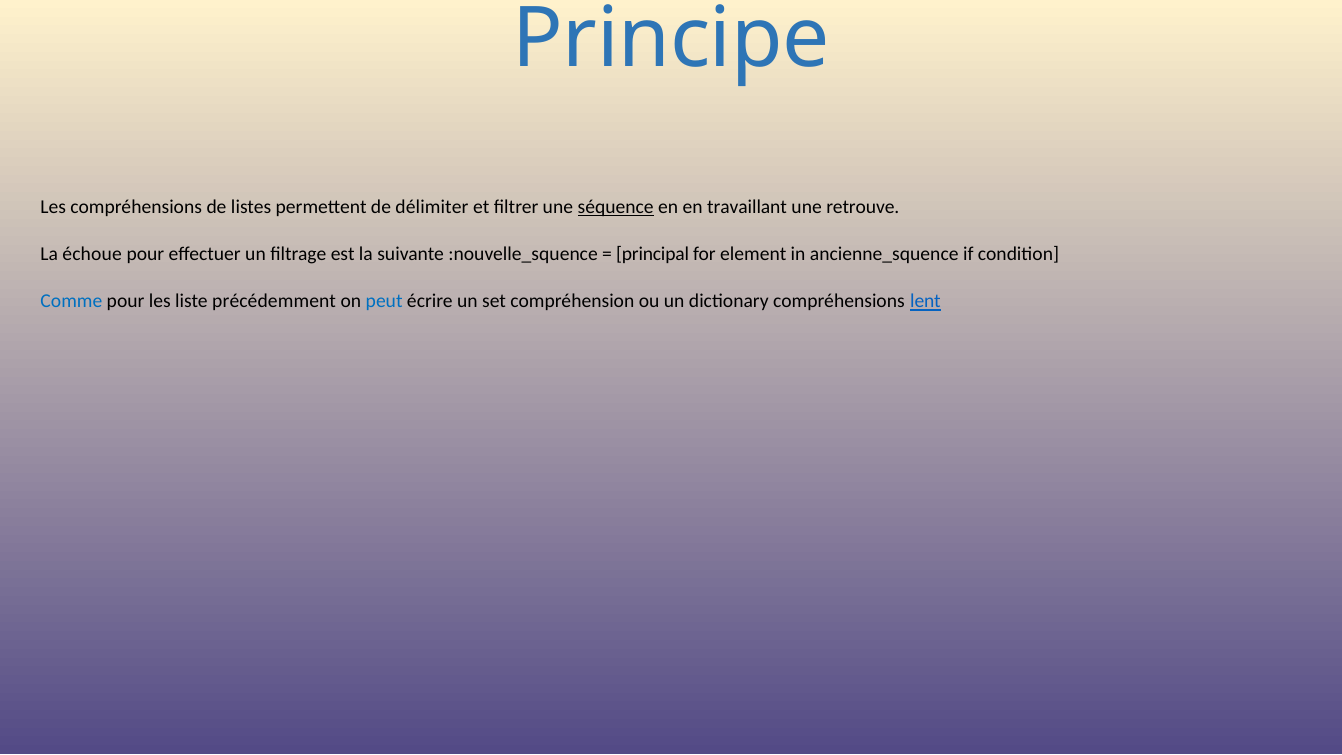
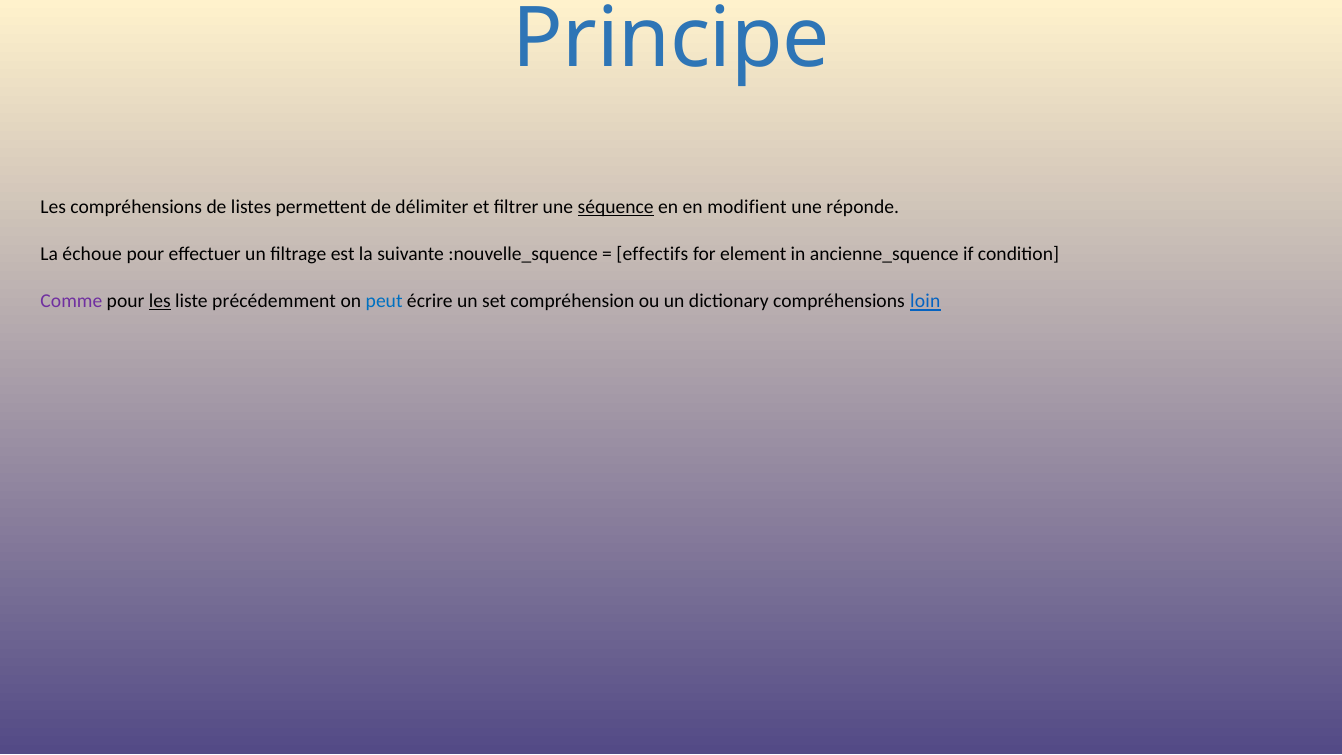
travaillant: travaillant -> modifient (747, 207)
retrouve: retrouve -> réponde (863, 207)
principal: principal -> effectifs (652, 254)
Comme colour: blue -> purple (71, 301)
les underline: none -> present (160, 301)
lent: lent -> loin (925, 301)
